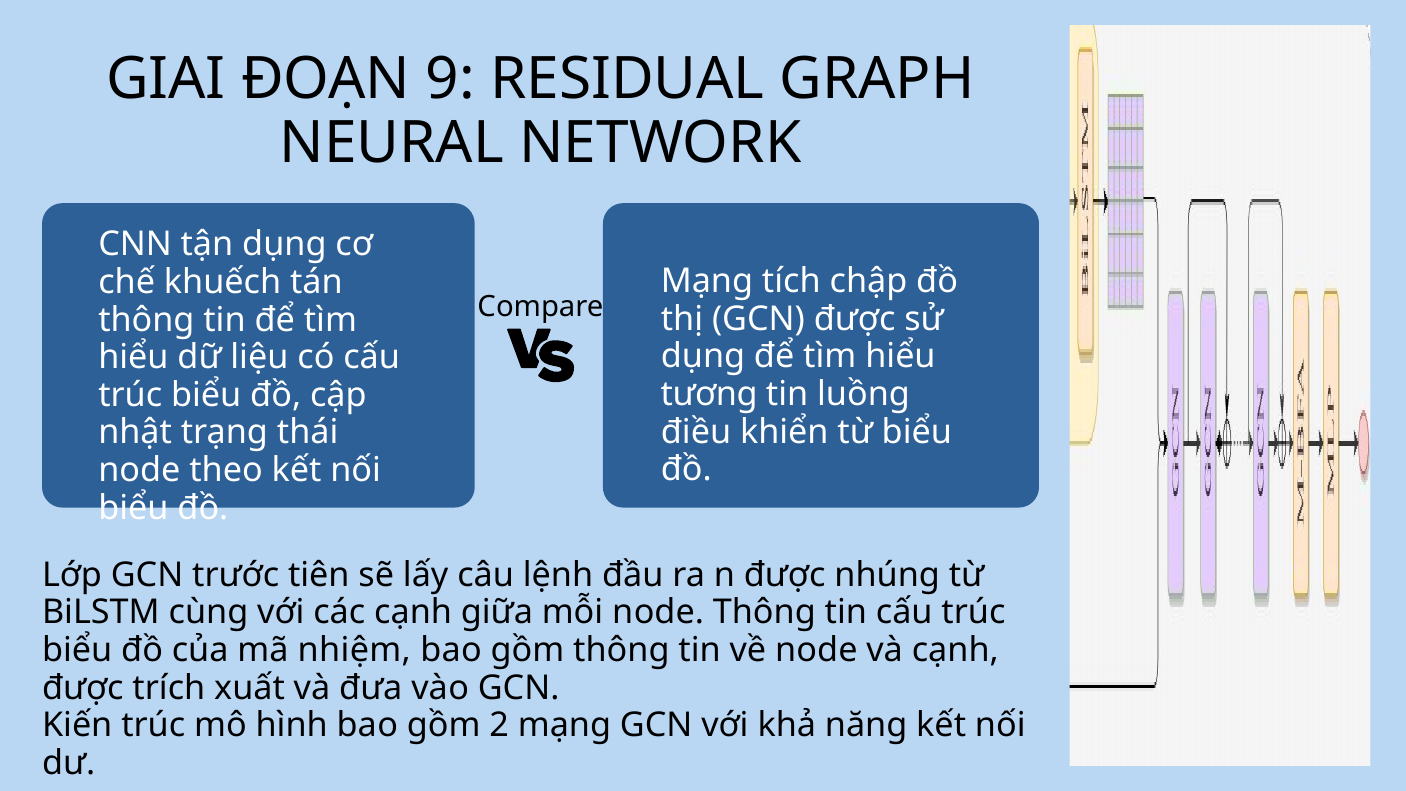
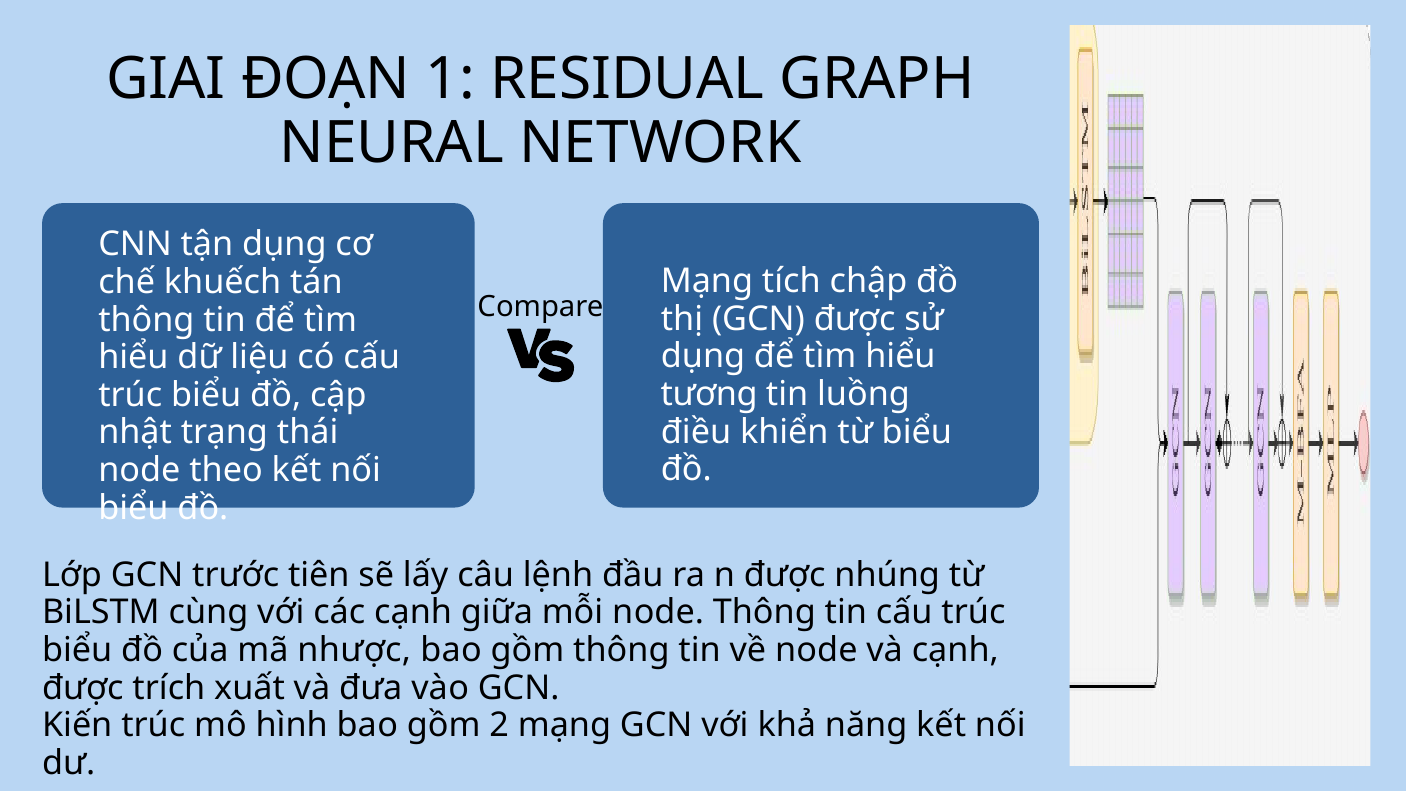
9: 9 -> 1 (450, 79)
nhiệm: nhiệm -> nhược (354, 650)
